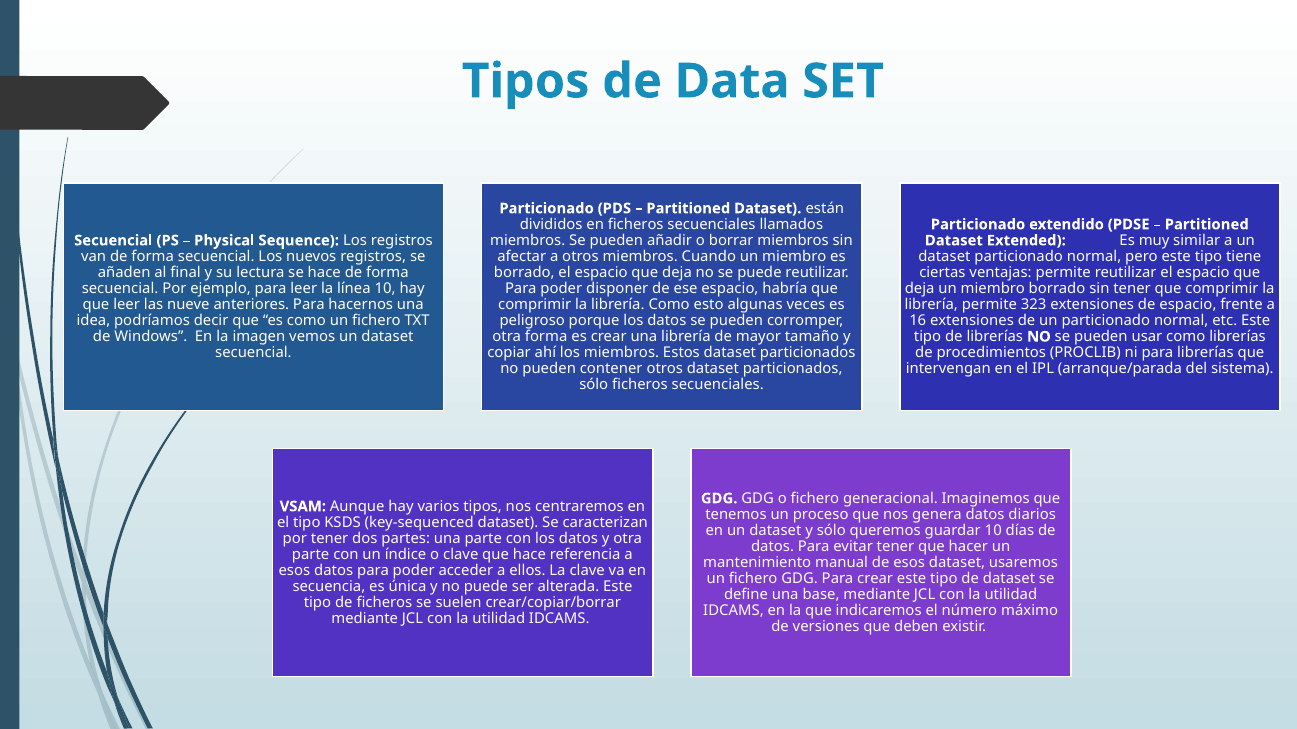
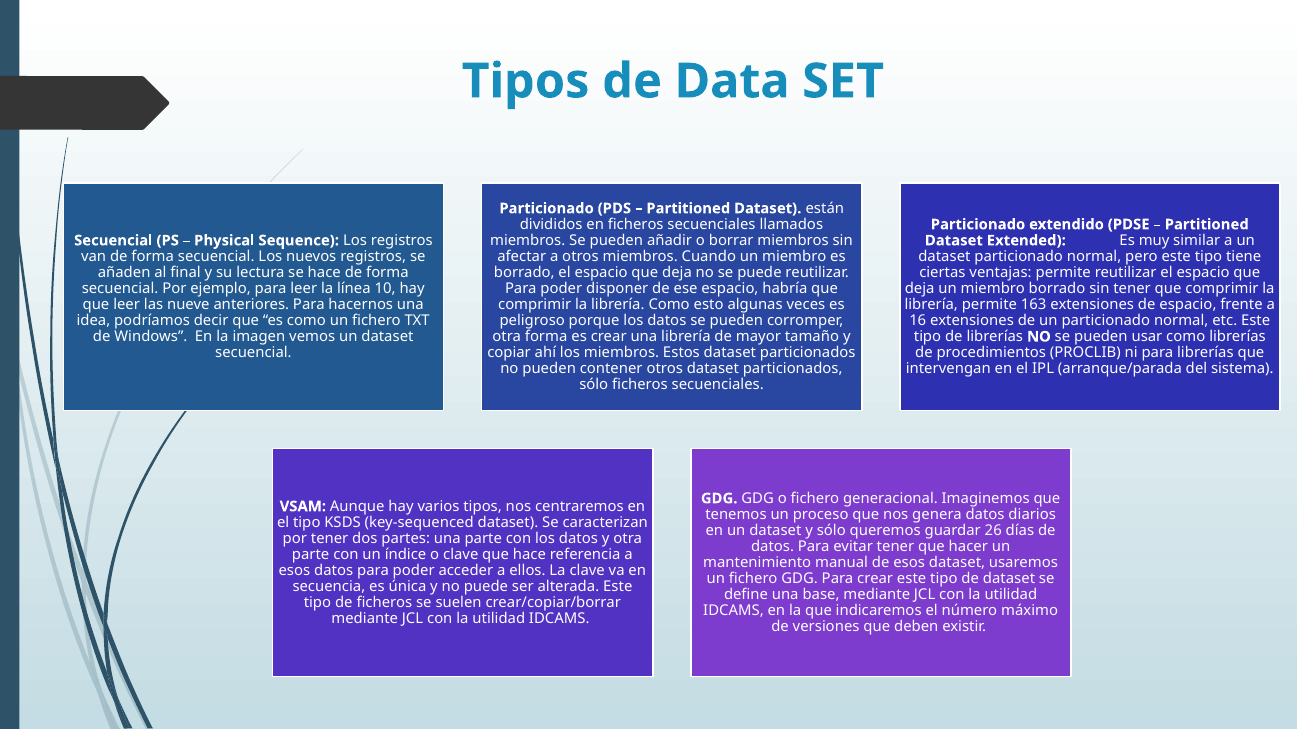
323: 323 -> 163 (1034, 305)
guardar 10: 10 -> 26 (993, 531)
